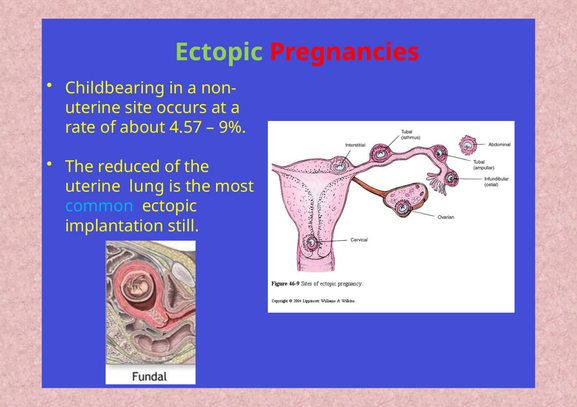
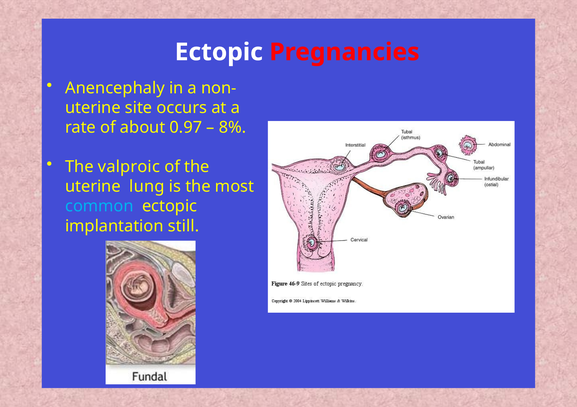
Ectopic colour: light green -> white (219, 52)
Childbearing: Childbearing -> Anencephaly (115, 88)
4.57: 4.57 -> 0.97 (186, 128)
9%: 9% -> 8% (232, 128)
reduced: reduced -> valproic (129, 167)
